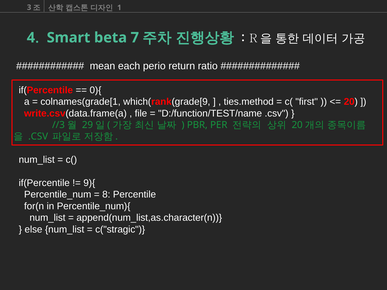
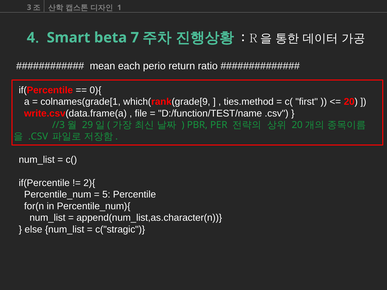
9){: 9){ -> 2){ (89, 183)
8: 8 -> 5 (106, 195)
